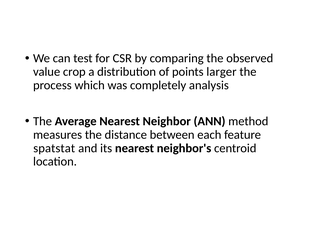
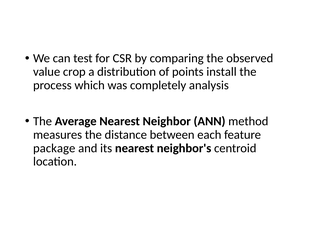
larger: larger -> install (222, 72)
spatstat: spatstat -> package (54, 148)
